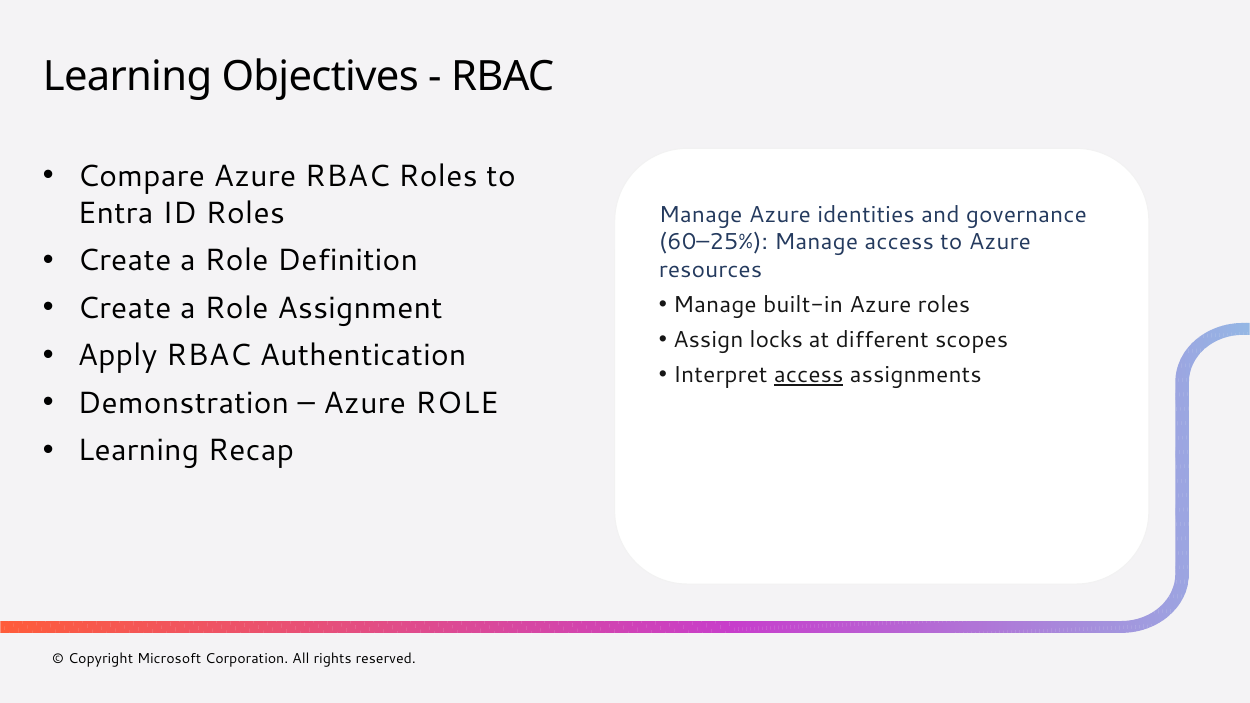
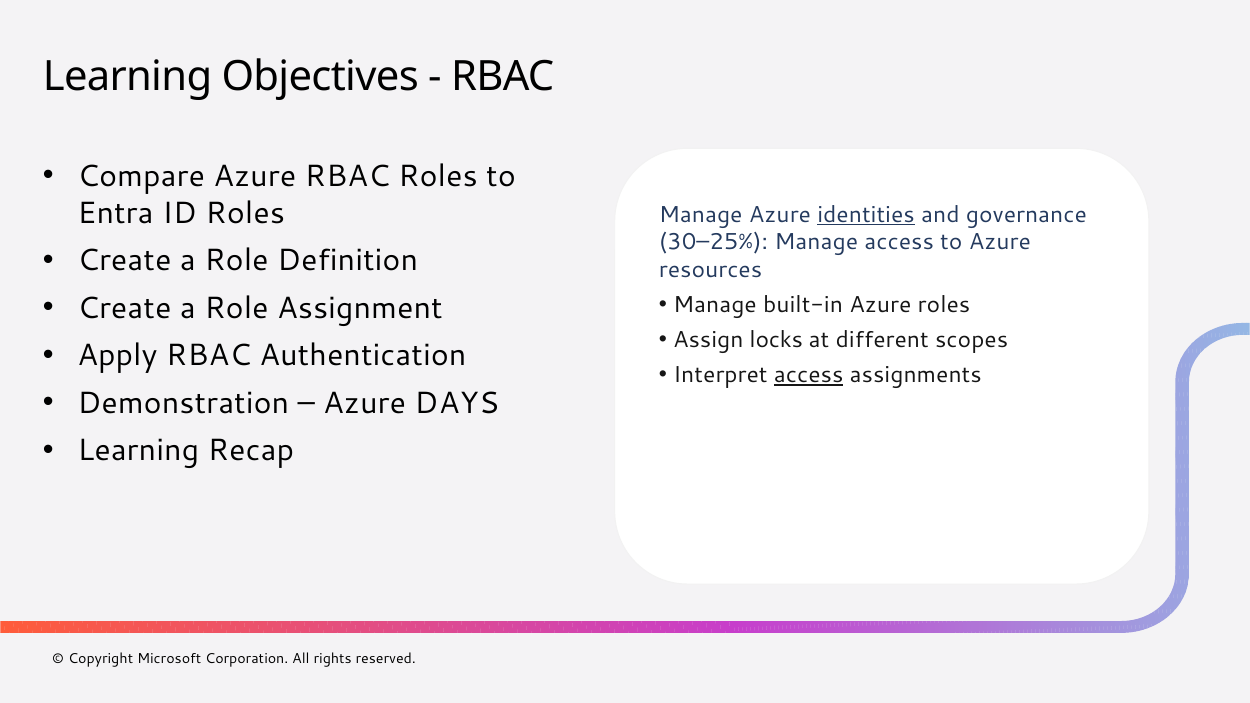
identities underline: none -> present (866, 214)
60–25%: 60–25% -> 30–25% (713, 242)
Azure ROLE: ROLE -> DAYS (457, 403)
